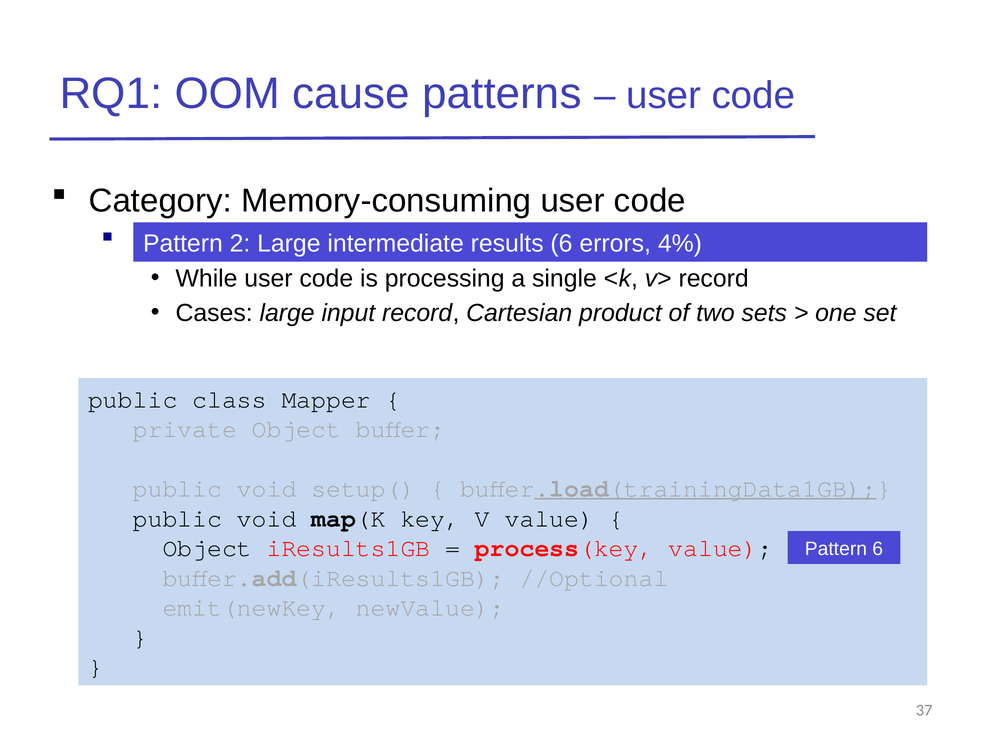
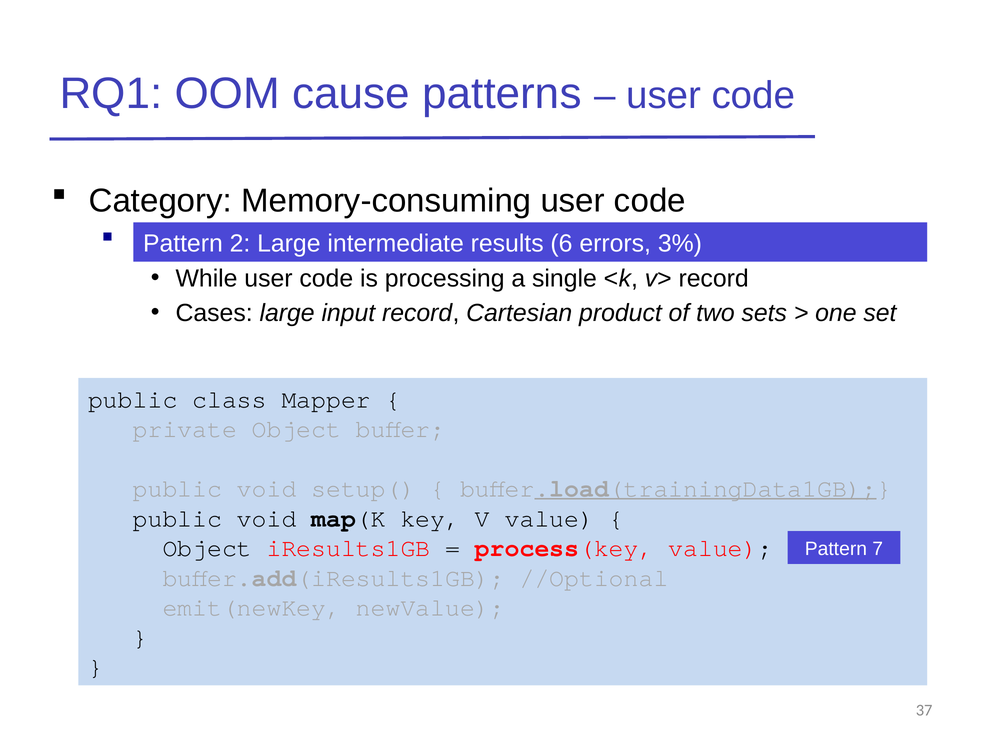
4%: 4% -> 3% (680, 244)
Pattern 6: 6 -> 7 (878, 549)
